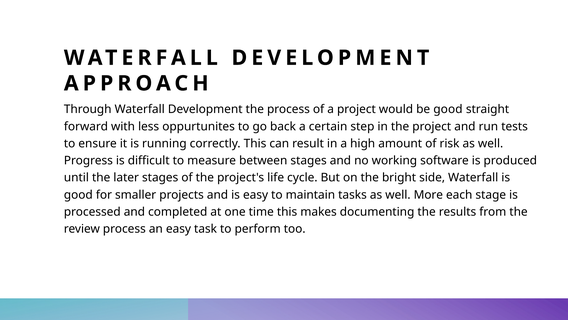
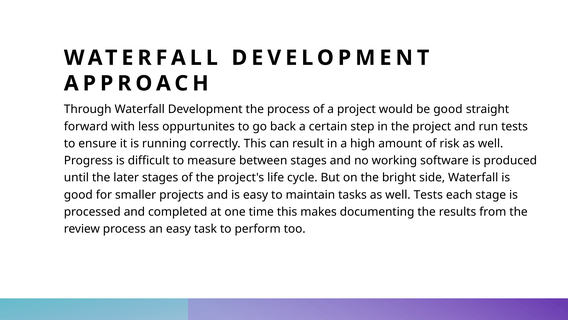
well More: More -> Tests (428, 194)
